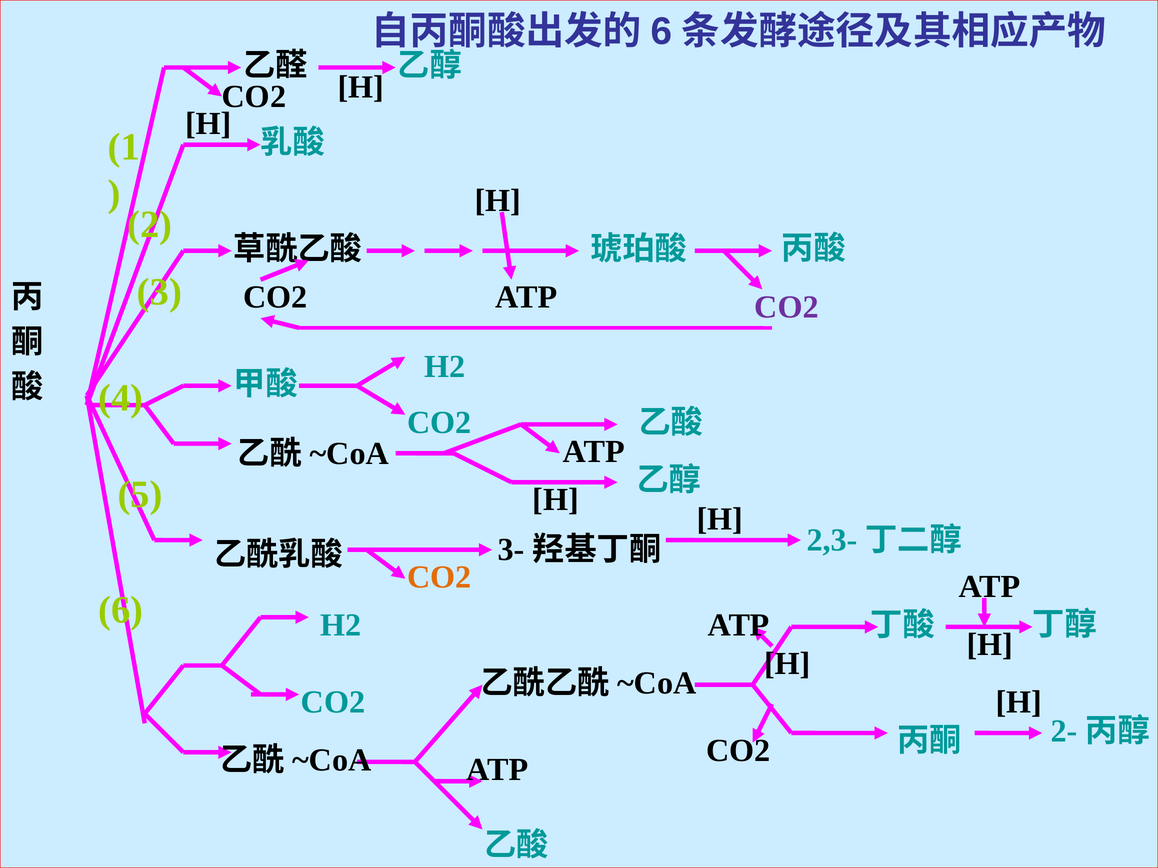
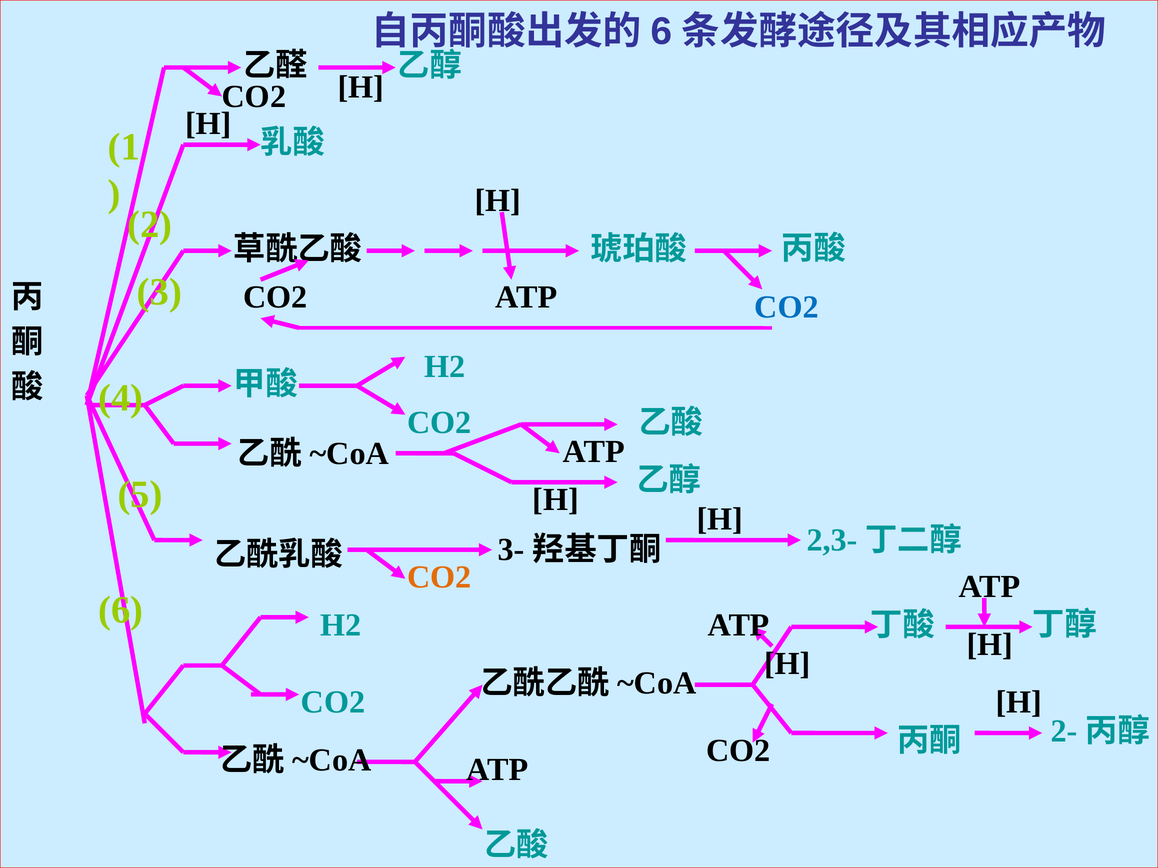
CO2 colour: purple -> blue (787, 307)
